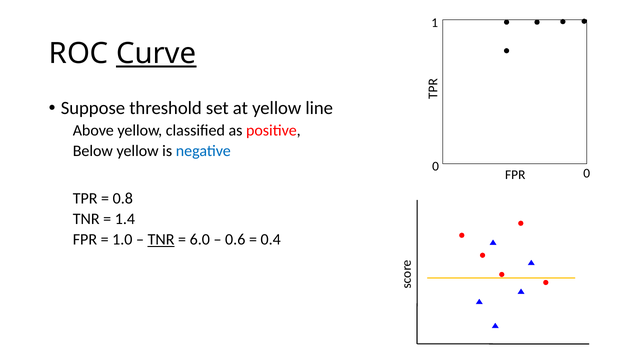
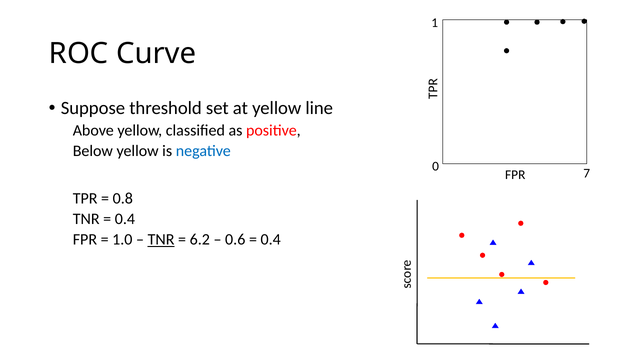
Curve underline: present -> none (156, 54)
FPR 0: 0 -> 7 (587, 173)
1.4: 1.4 -> 0.4 (125, 219)
6.0: 6.0 -> 6.2 (200, 239)
